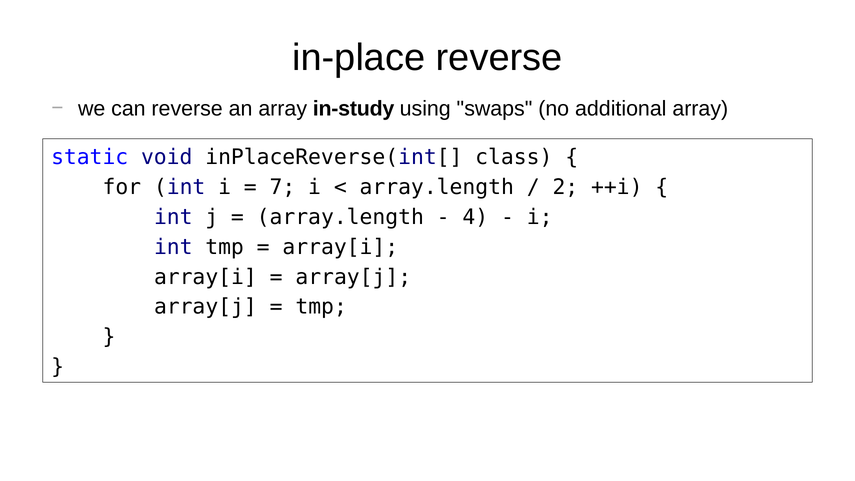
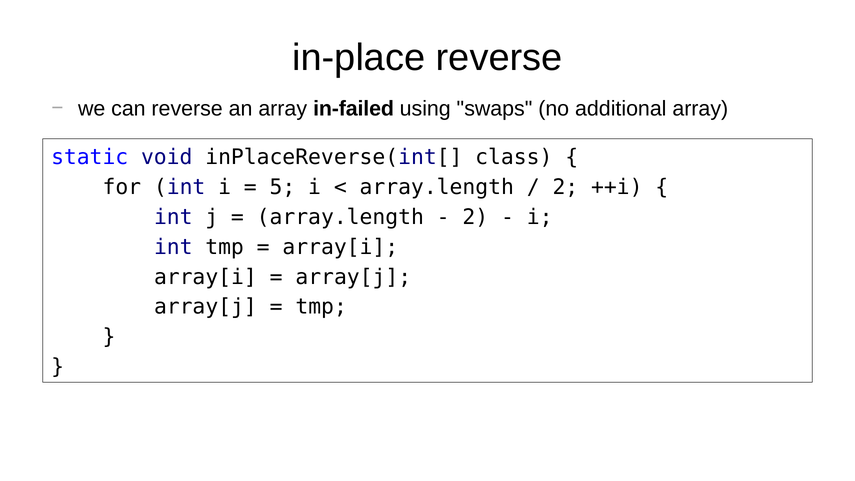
in-study: in-study -> in-failed (354, 109)
7: 7 -> 5 (282, 187)
4: 4 -> 2 (475, 217)
